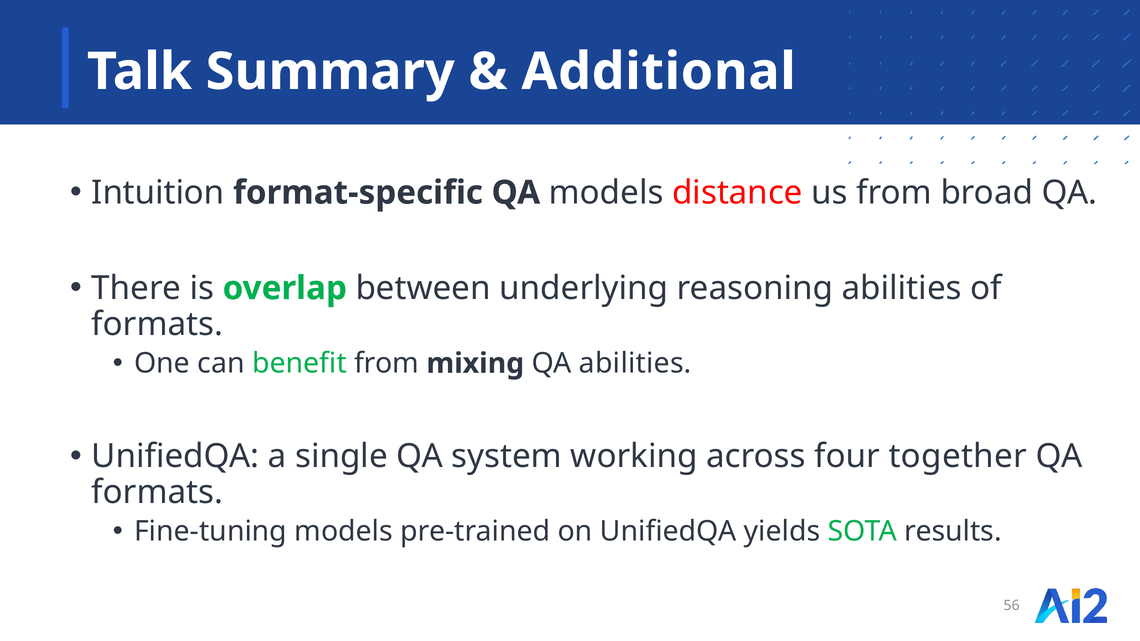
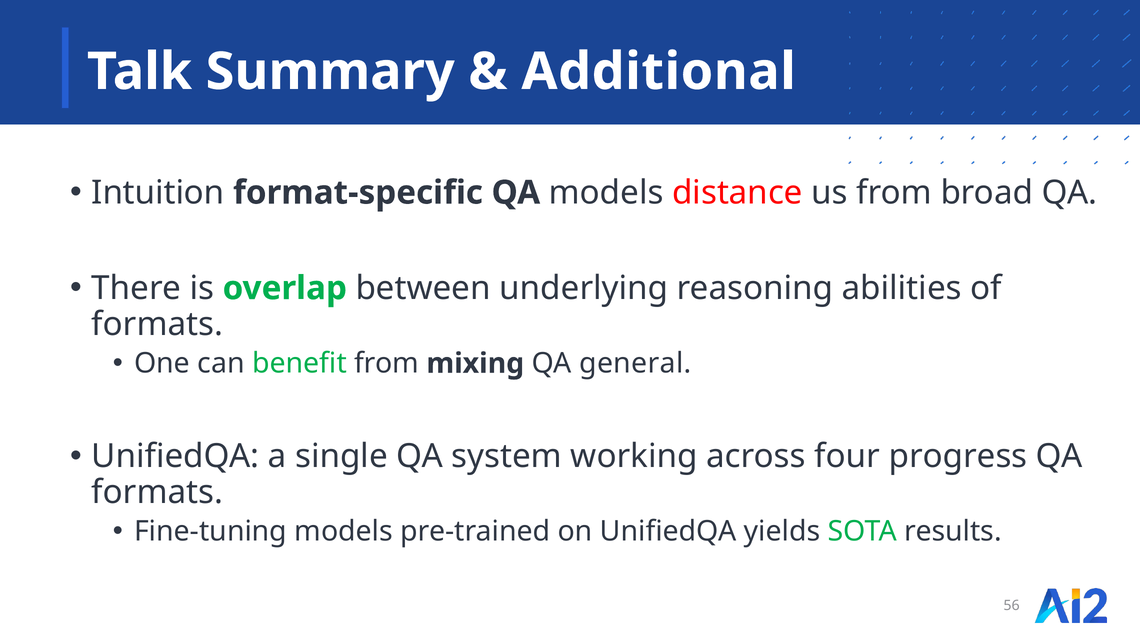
QA abilities: abilities -> general (635, 364)
together: together -> progress (958, 457)
